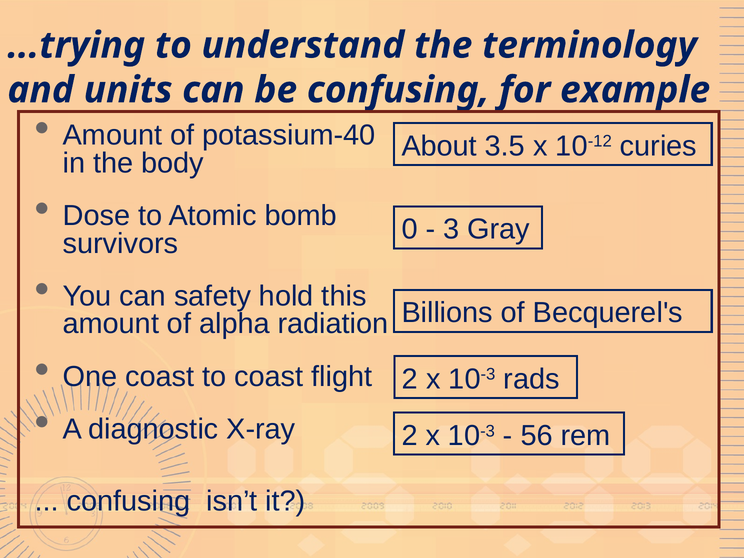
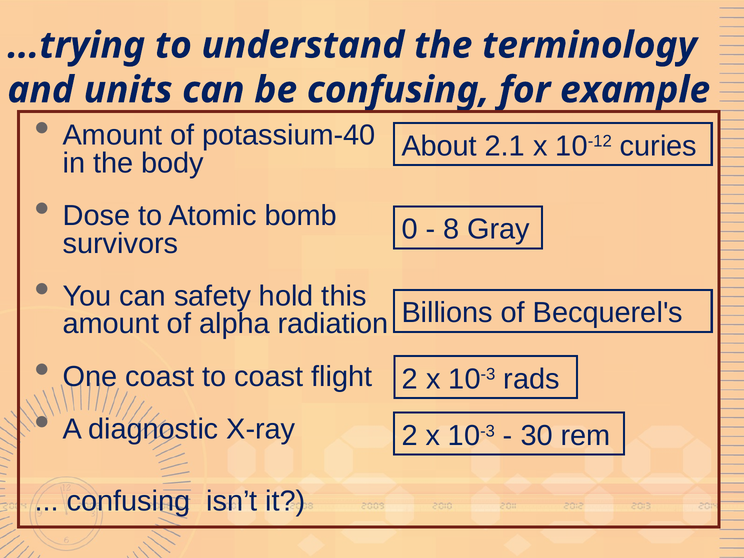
3.5: 3.5 -> 2.1 (505, 146)
3: 3 -> 8 (451, 229)
56: 56 -> 30 (537, 436)
